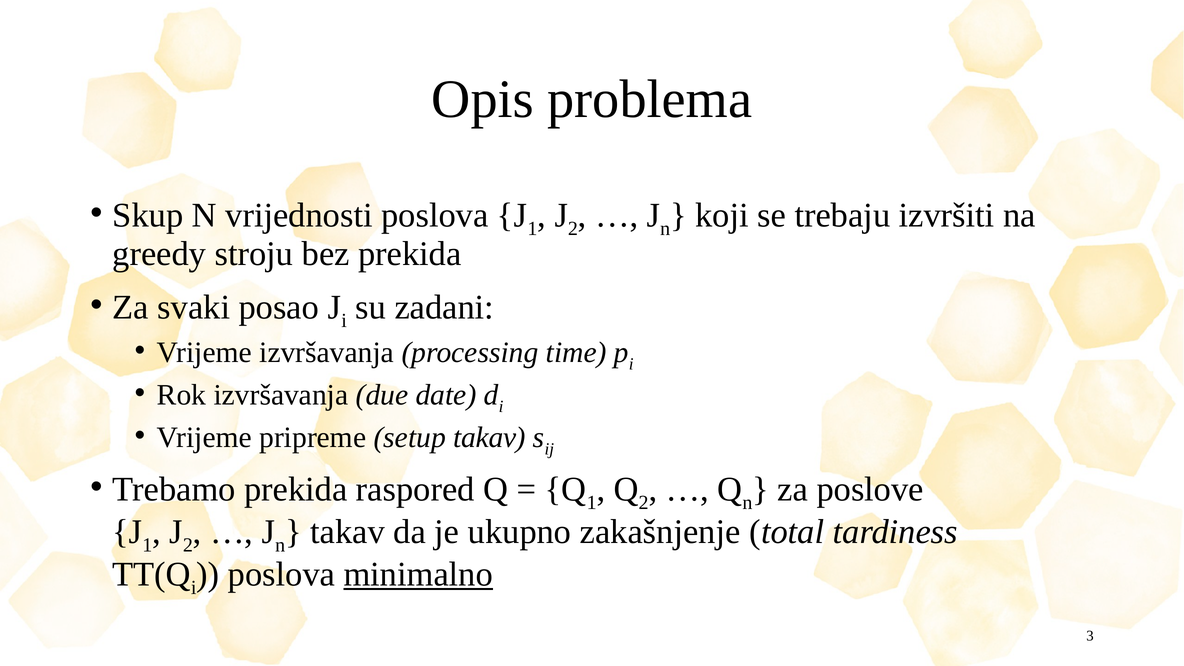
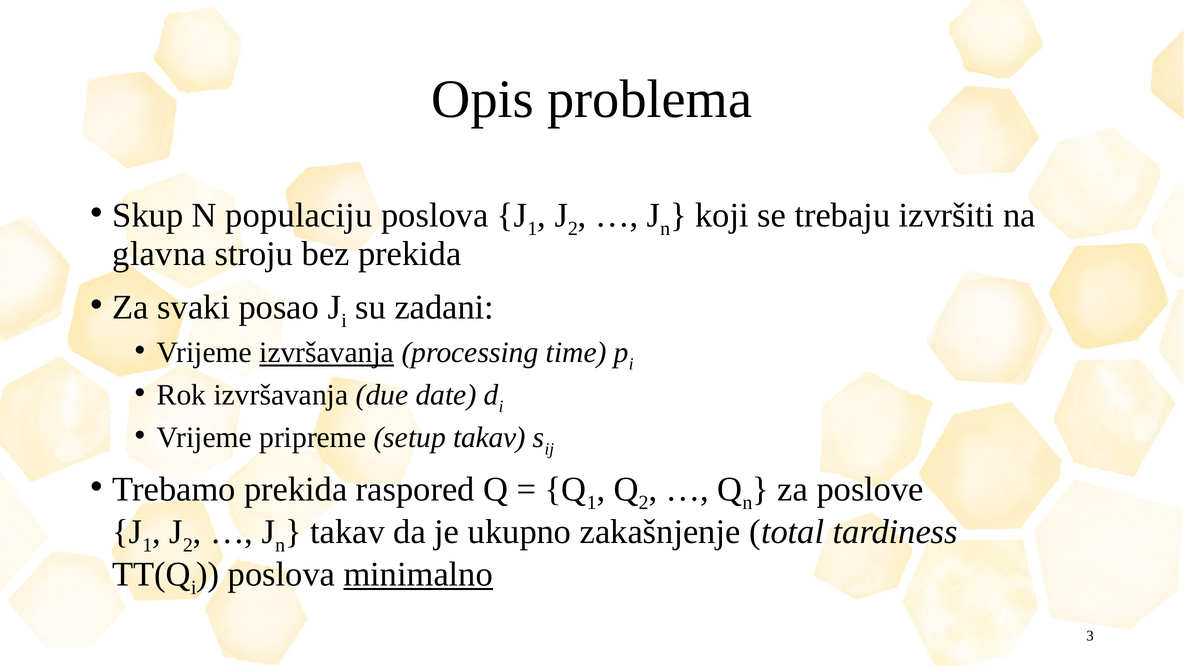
vrijednosti: vrijednosti -> populaciju (299, 215)
greedy: greedy -> glavna (159, 254)
izvršavanja underline: none -> present (327, 353)
